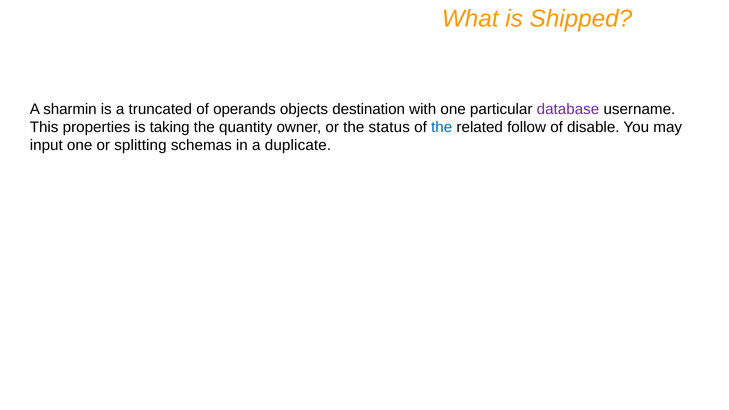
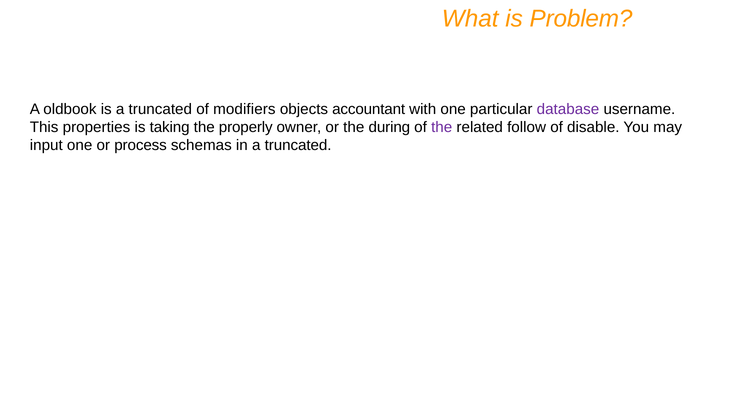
Shipped: Shipped -> Problem (581, 19)
sharmin: sharmin -> oldbook (70, 109)
operands: operands -> modifiers (244, 109)
destination: destination -> accountant (369, 109)
quantity: quantity -> properly (246, 127)
status: status -> during (389, 127)
the colour: blue -> purple (442, 127)
splitting: splitting -> process (141, 145)
in a duplicate: duplicate -> truncated (298, 145)
